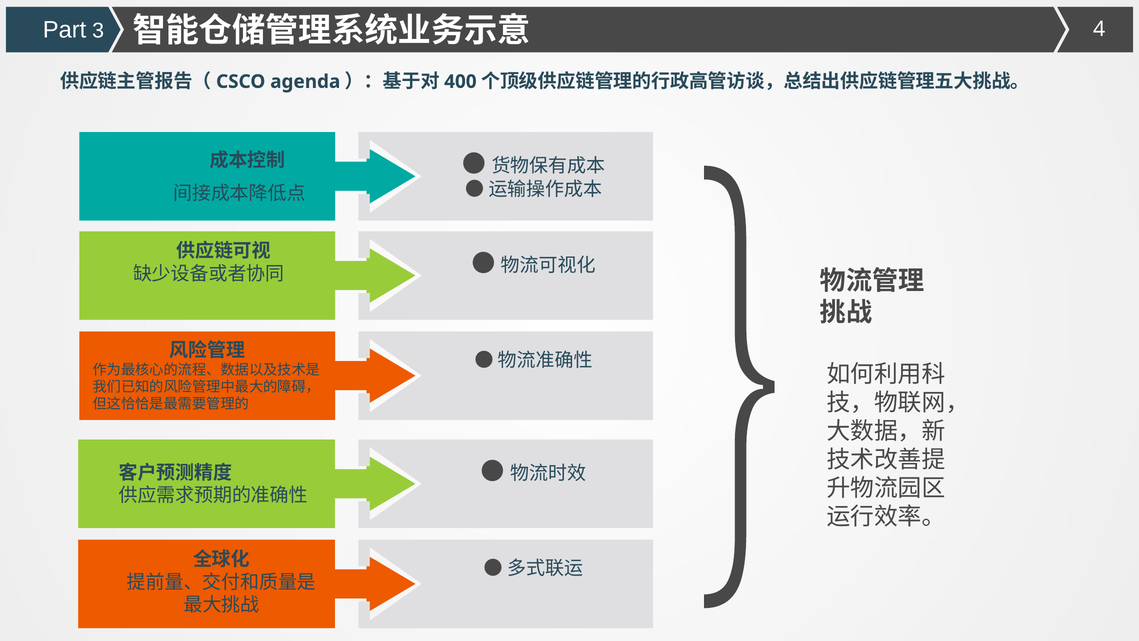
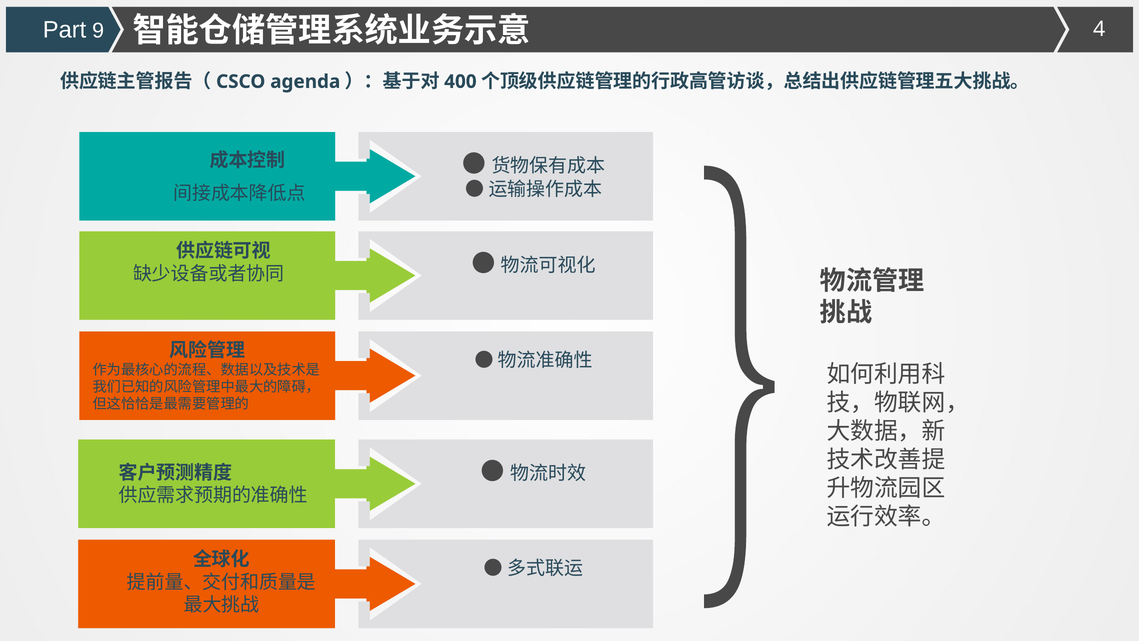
3: 3 -> 9 (98, 31)
